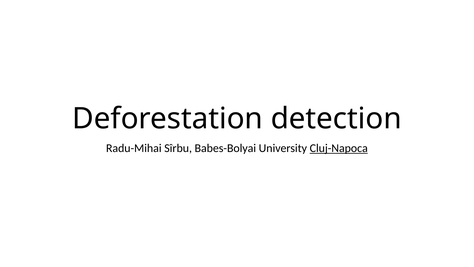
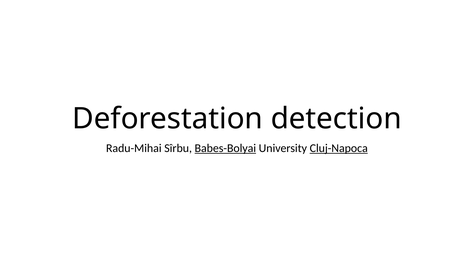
Babes-Bolyai underline: none -> present (225, 148)
